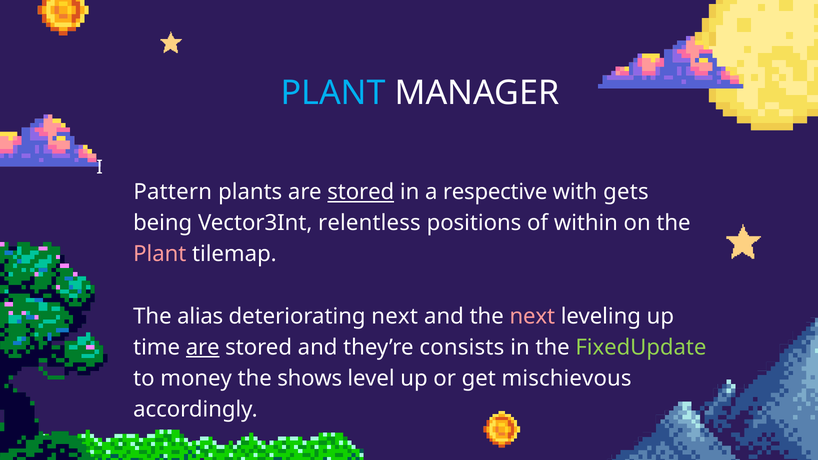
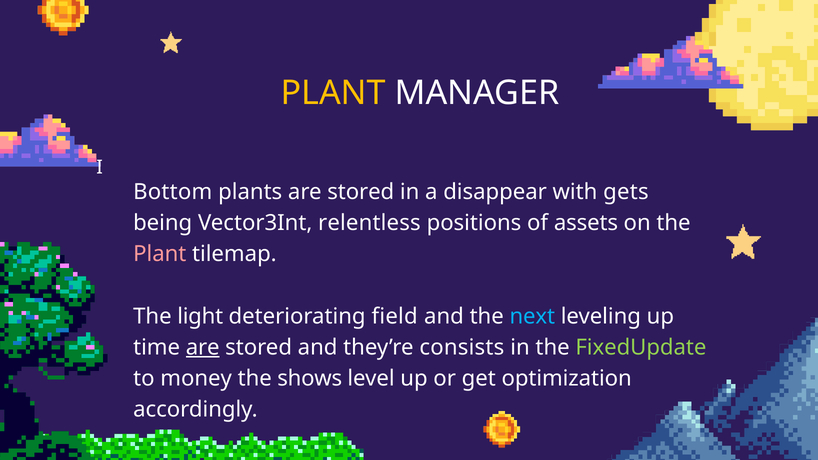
PLANT colour: light blue -> yellow (333, 93)
Pattern: Pattern -> Bottom (173, 192)
stored underline: present -> none (361, 192)
respective: respective -> disappear (495, 192)
within: within -> assets (586, 223)
alias: alias -> light (200, 316)
deteriorating next: next -> field (395, 316)
next colour: pink -> light blue (532, 316)
mischievous: mischievous -> optimization (567, 378)
